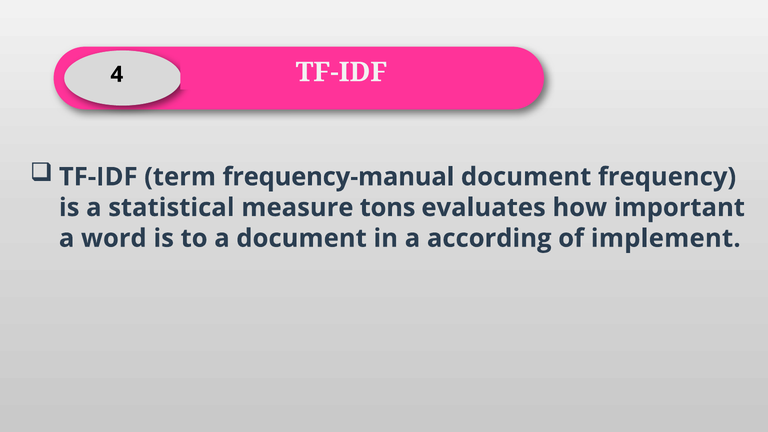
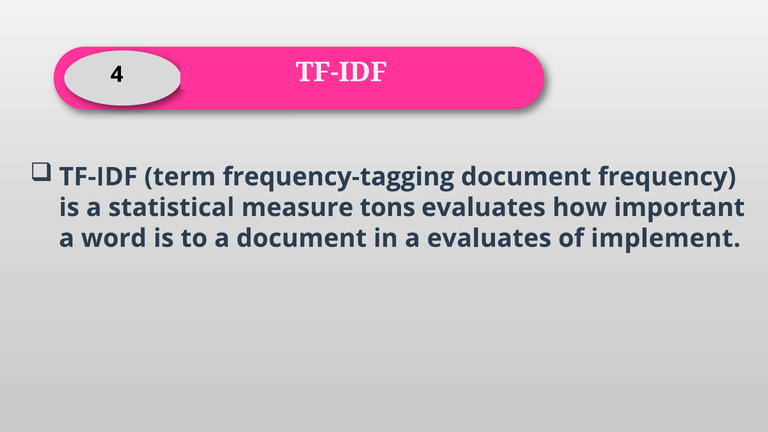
frequency-manual: frequency-manual -> frequency-tagging (338, 177)
a according: according -> evaluates (489, 238)
